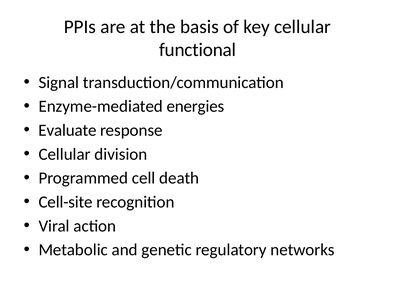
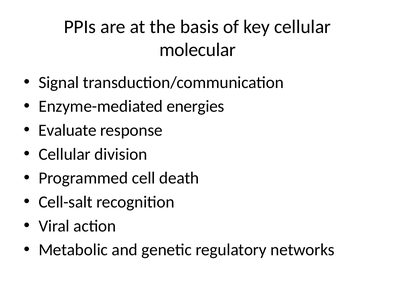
functional: functional -> molecular (198, 50)
Cell-site: Cell-site -> Cell-salt (66, 202)
